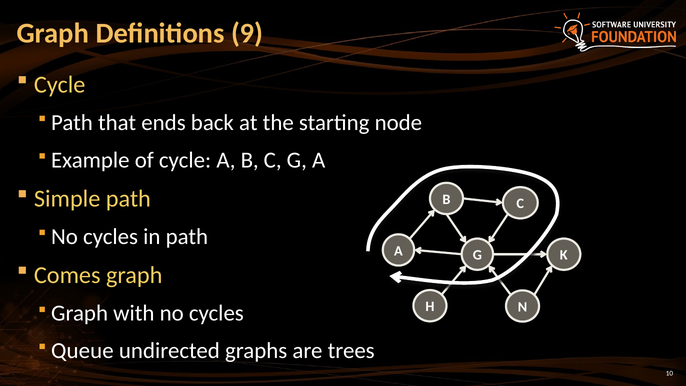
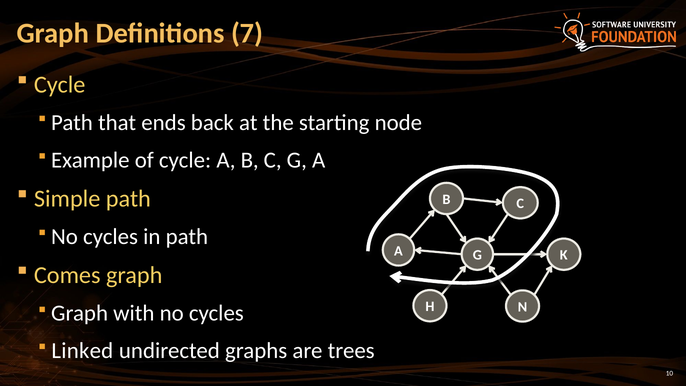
9: 9 -> 7 (247, 33)
Queue: Queue -> Linked (82, 351)
